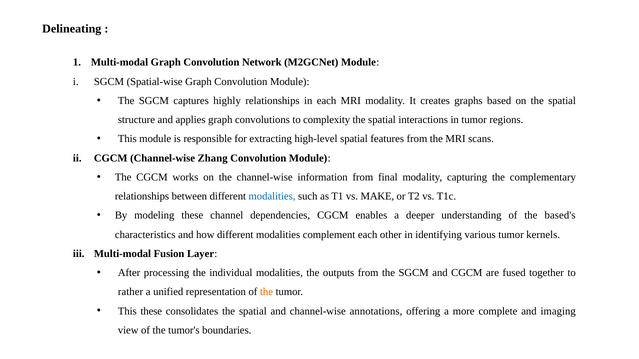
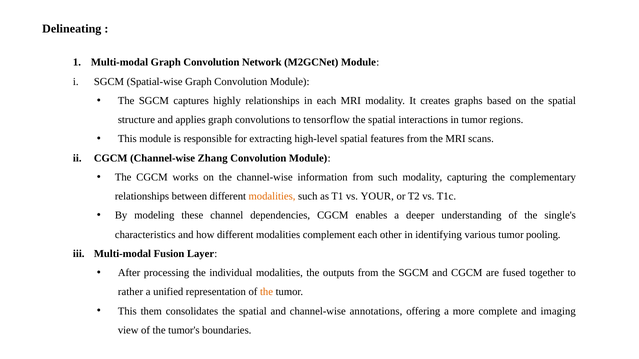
complexity: complexity -> tensorflow (327, 120)
from final: final -> such (388, 177)
modalities colour: blue -> orange (272, 197)
MAKE: MAKE -> YOUR (377, 197)
based's: based's -> single's (560, 216)
kernels: kernels -> pooling (543, 235)
This these: these -> them (151, 311)
